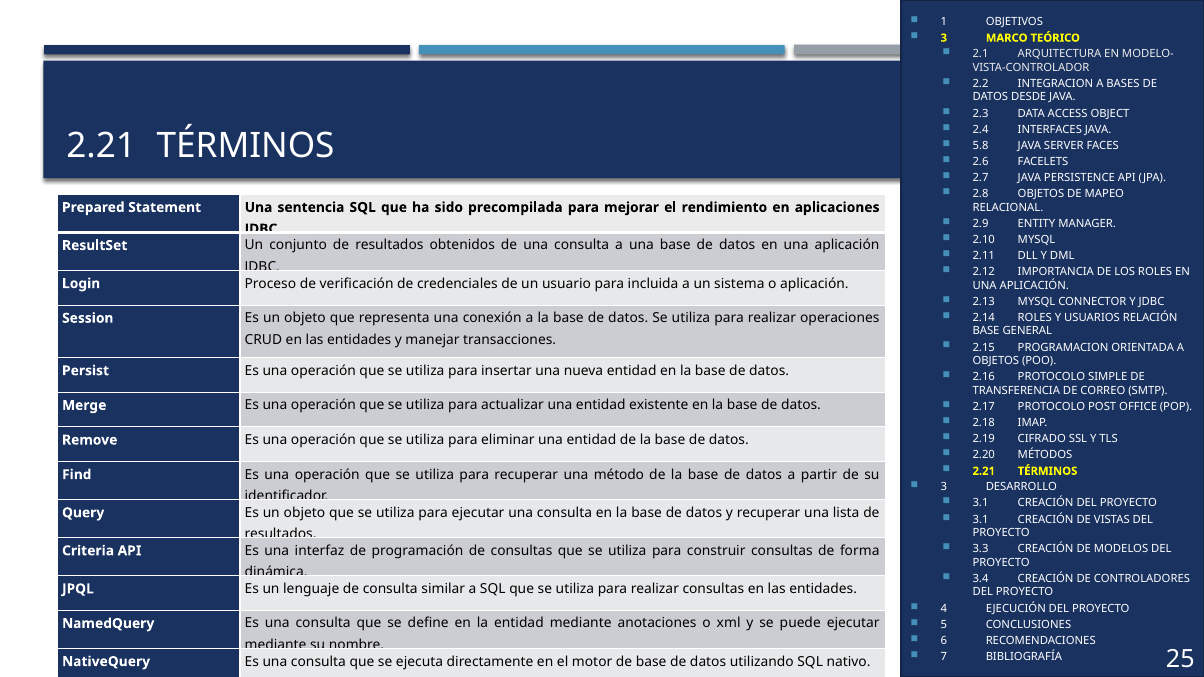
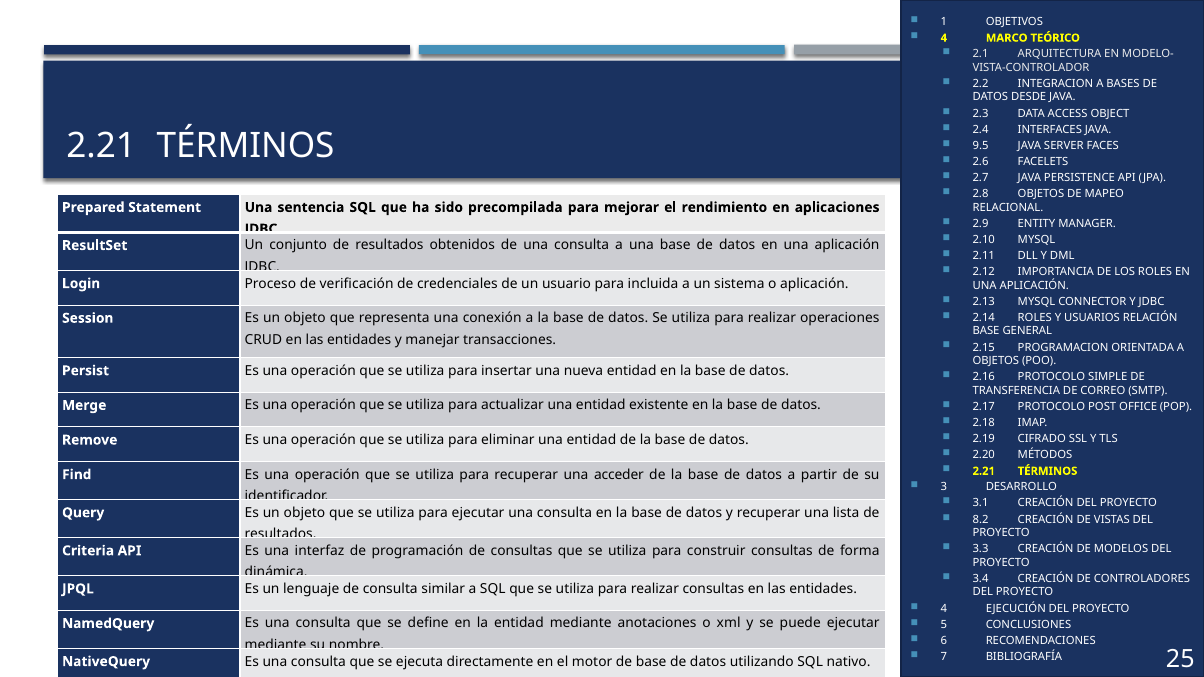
3: 3 -> 4 (944, 38)
5.8: 5.8 -> 9.5 (981, 146)
método: método -> acceder (619, 475)
3.1: 3.1 -> 8.2 (981, 520)
